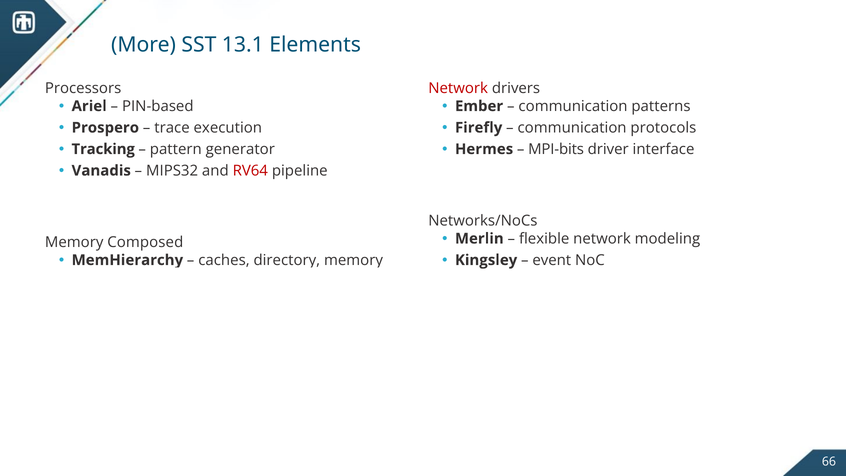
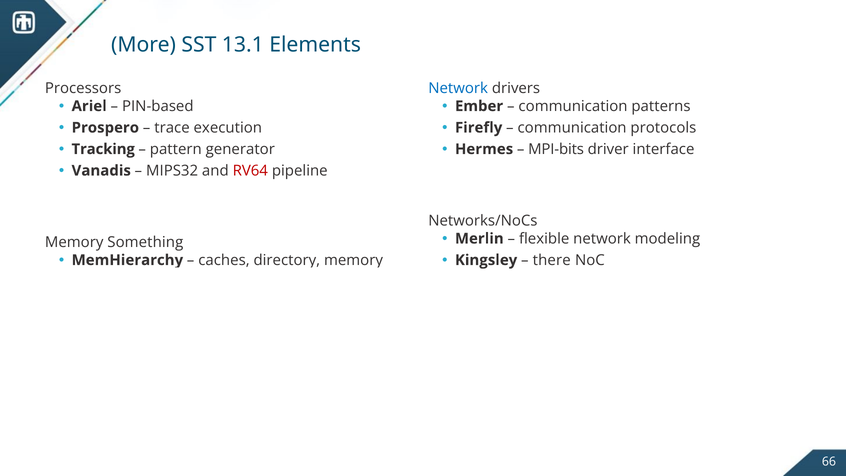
Network colour: red -> blue (458, 88)
Composed: Composed -> Something (145, 242)
event: event -> there (552, 260)
